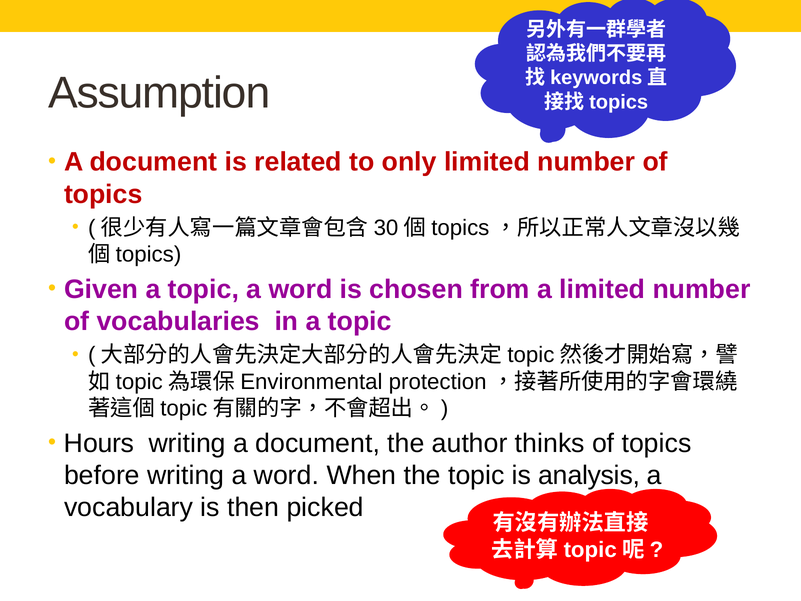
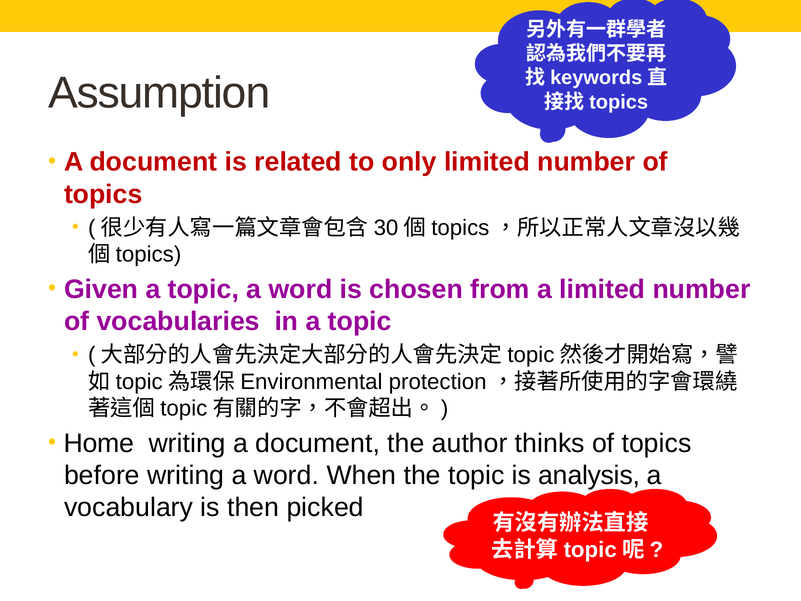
Hours: Hours -> Home (99, 443)
